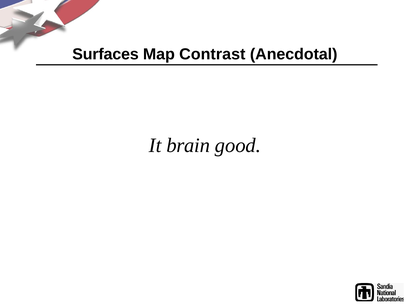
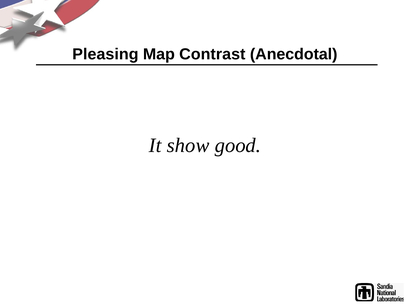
Surfaces: Surfaces -> Pleasing (105, 54)
brain: brain -> show (188, 146)
